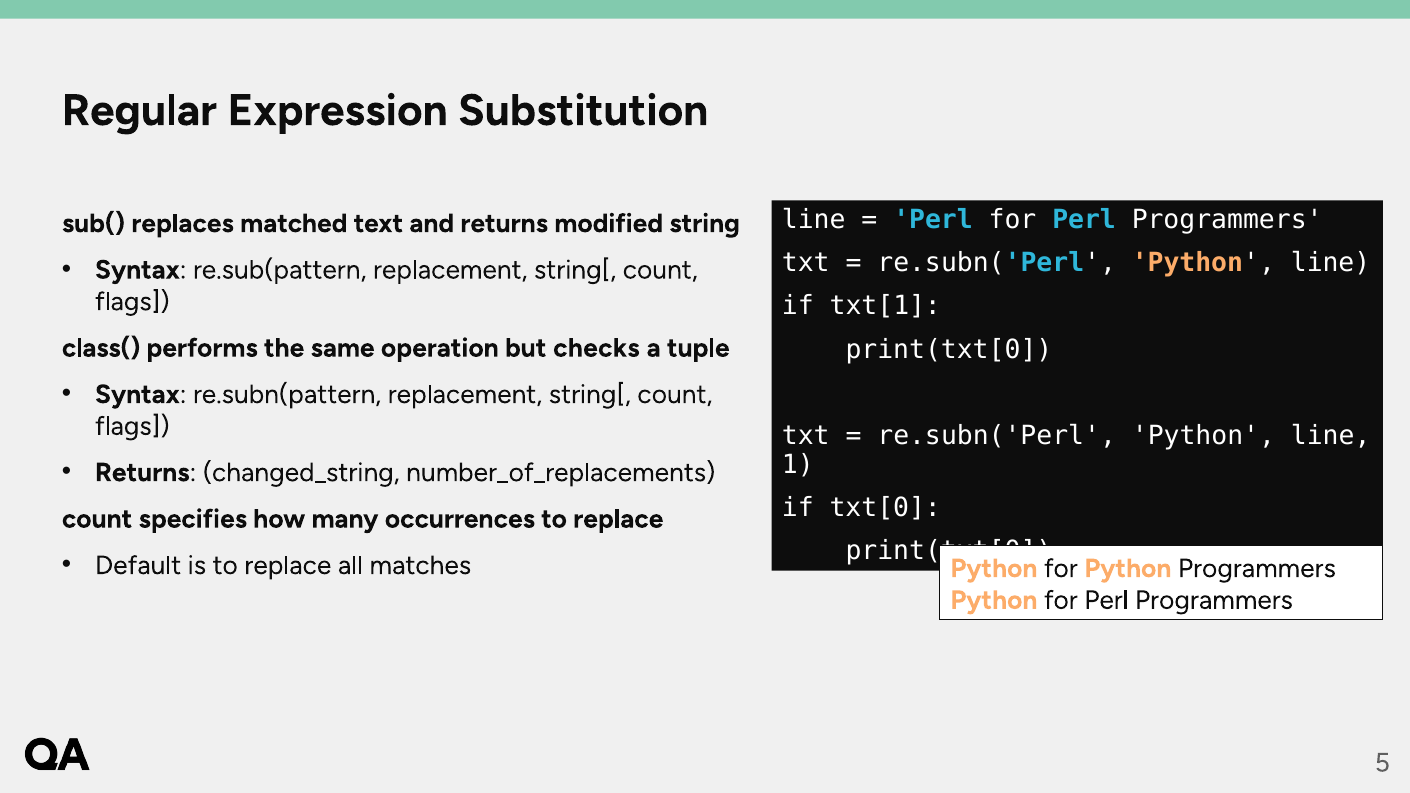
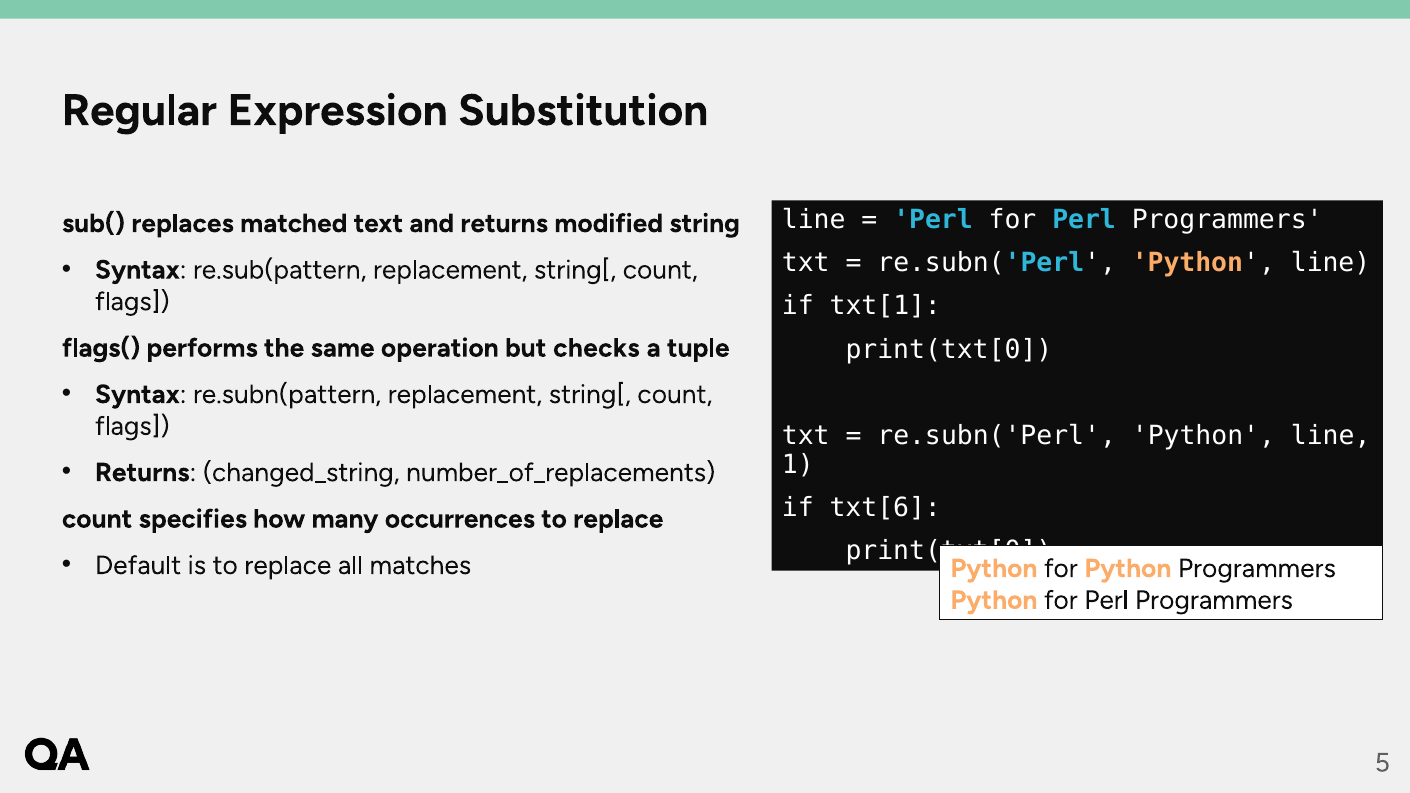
class(: class( -> flags( (101, 348)
txt[0: txt[0 -> txt[6 (885, 508)
